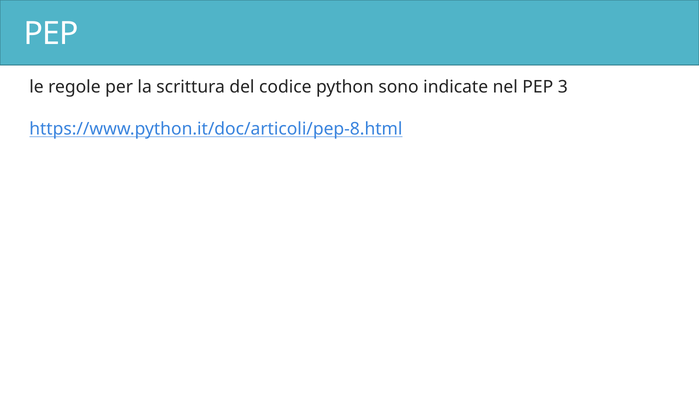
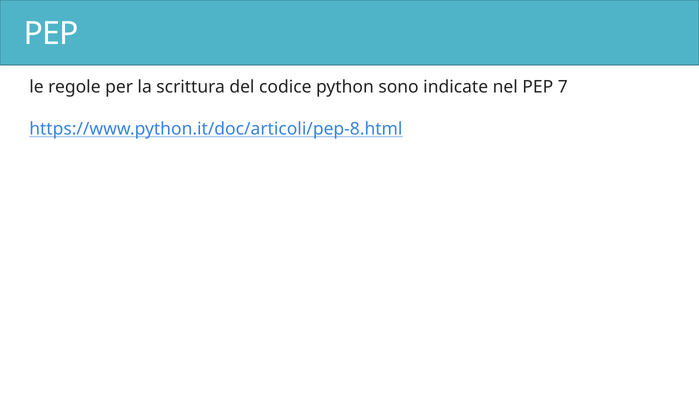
3: 3 -> 7 (563, 87)
